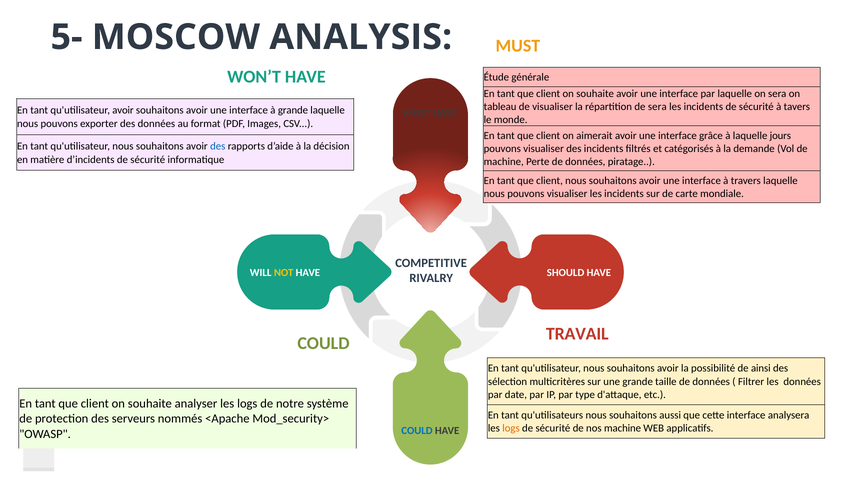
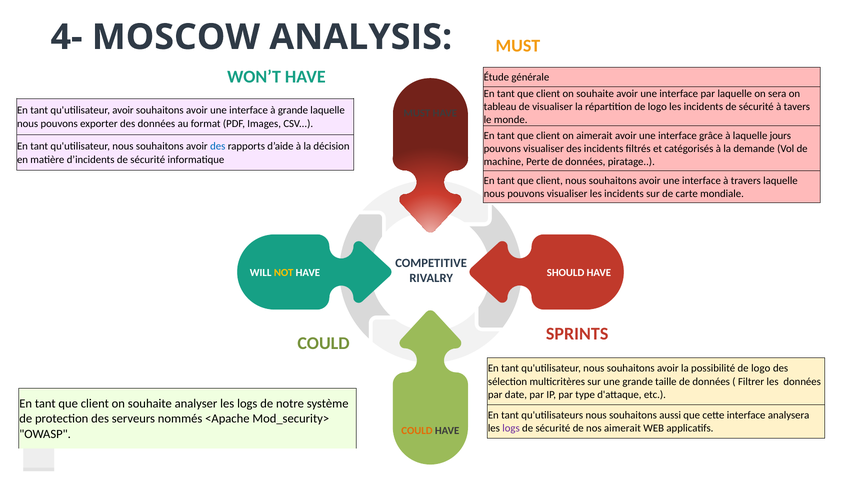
5-: 5- -> 4- (67, 37)
répartition de sera: sera -> logo (657, 107)
TRAVAIL: TRAVAIL -> SPRINTS (577, 334)
possibilité de ainsi: ainsi -> logo (761, 369)
logs colour: orange -> purple (511, 429)
nos machine: machine -> aimerait (622, 429)
COULD colour: blue -> orange (417, 431)
